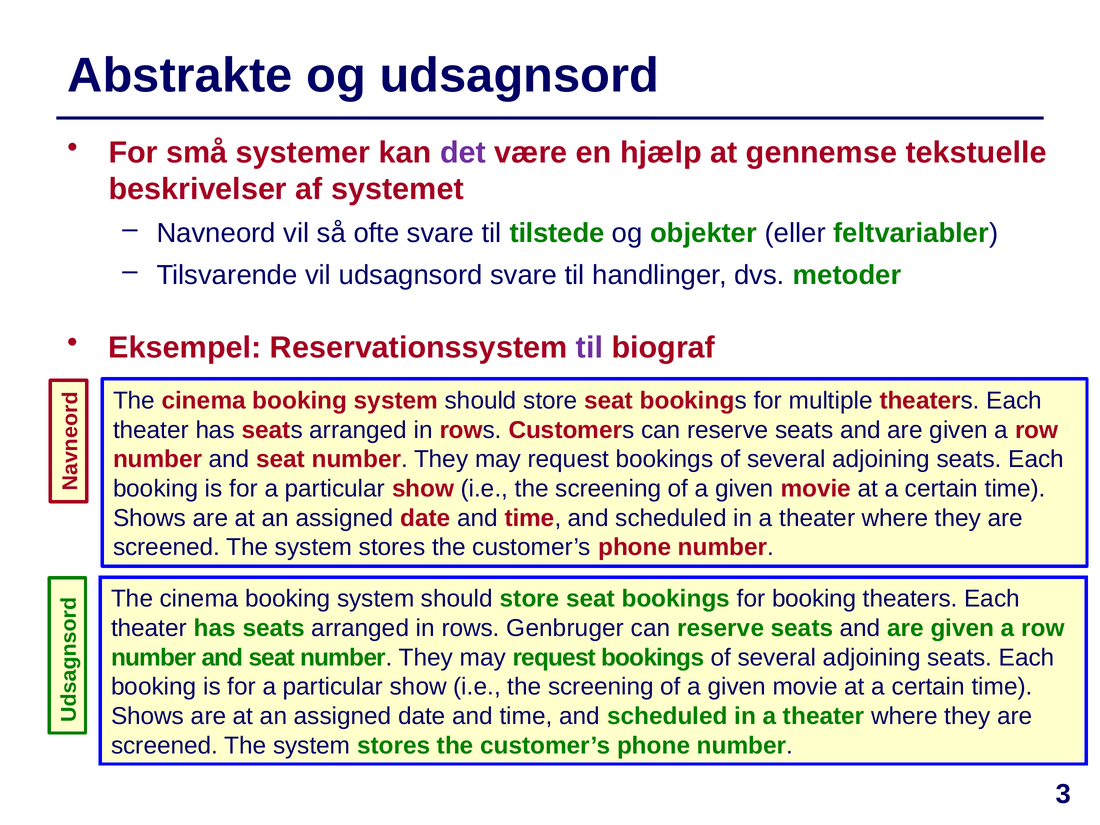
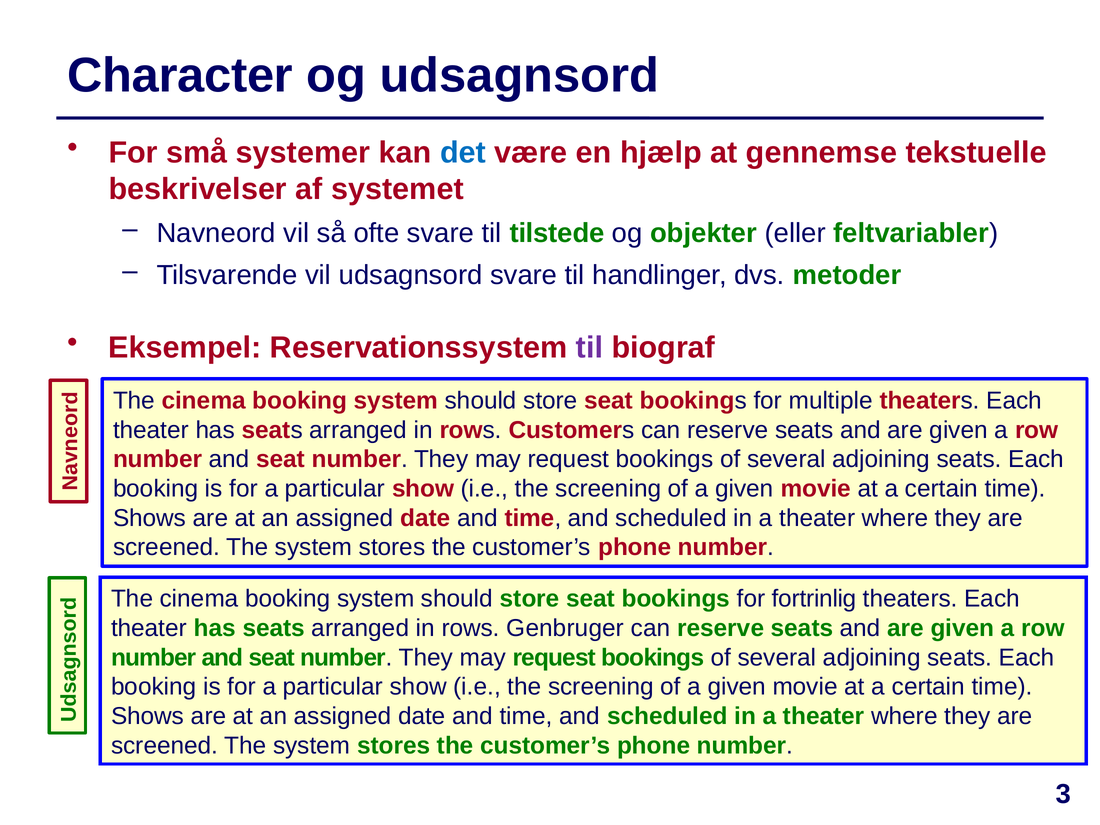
Abstrakte: Abstrakte -> Character (180, 76)
det colour: purple -> blue (463, 153)
for booking: booking -> fortrinlig (814, 599)
